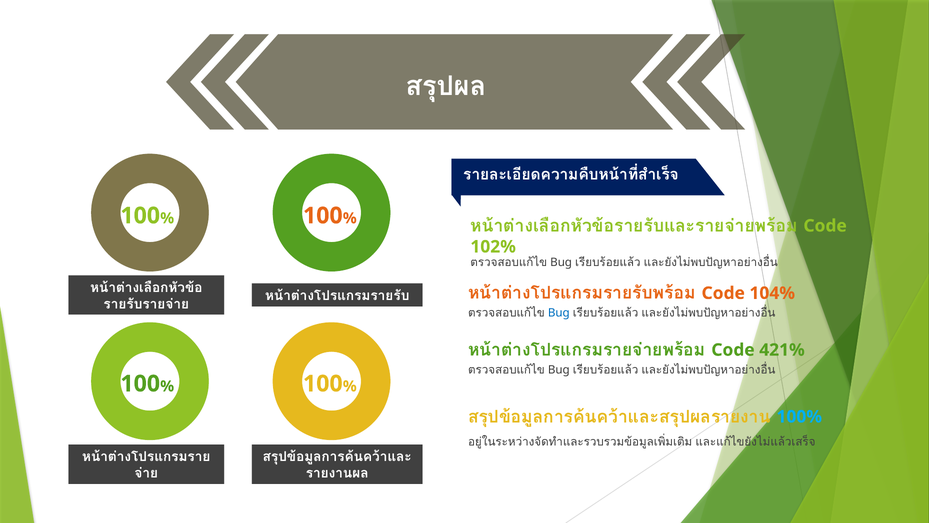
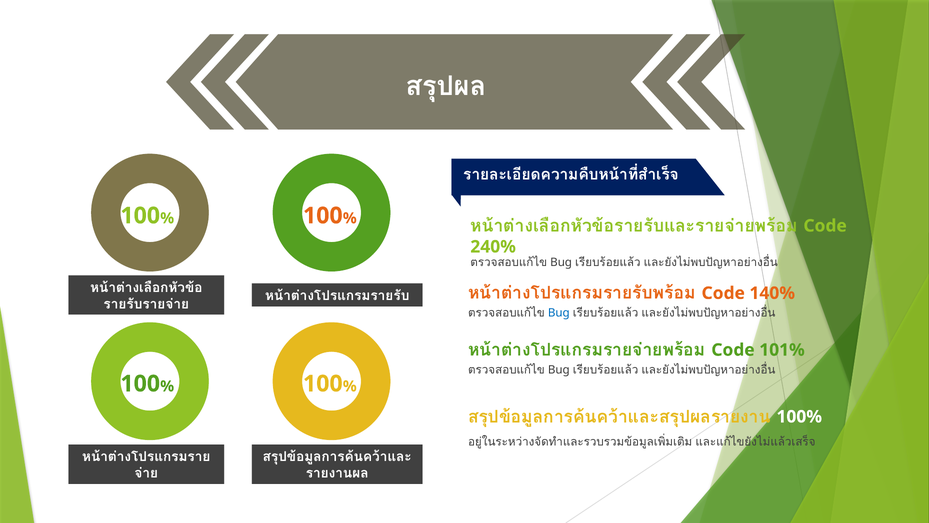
102%: 102% -> 240% (493, 247)
104%: 104% -> 140% (772, 293)
421%: 421% -> 101% (782, 350)
100% colour: light blue -> white (799, 416)
